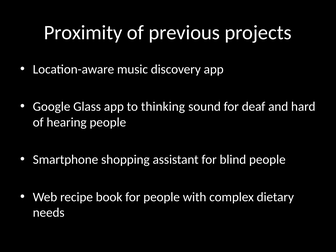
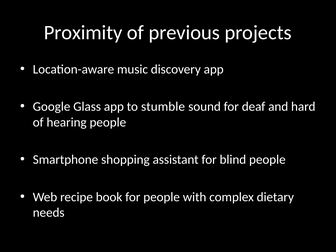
thinking: thinking -> stumble (163, 107)
